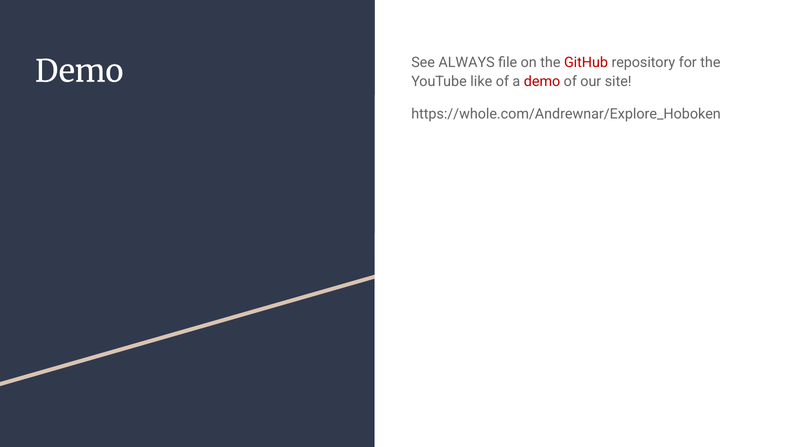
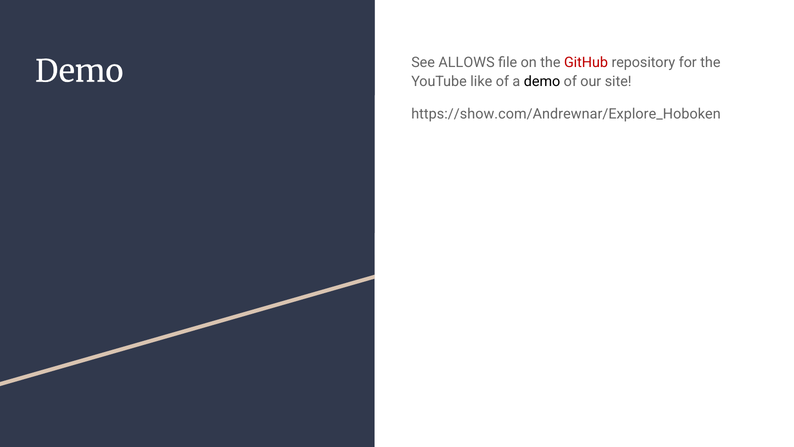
ALWAYS: ALWAYS -> ALLOWS (467, 62)
demo colour: red -> black (542, 82)
https://whole.com/Andrewnar/Explore_Hoboken: https://whole.com/Andrewnar/Explore_Hoboken -> https://show.com/Andrewnar/Explore_Hoboken (566, 114)
